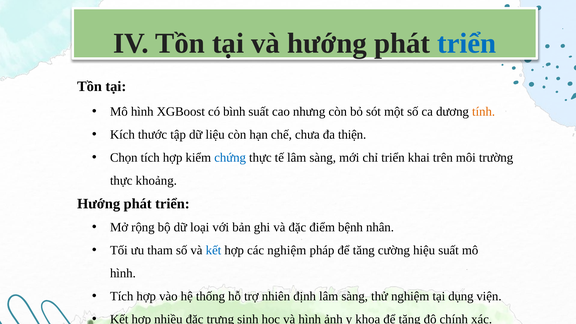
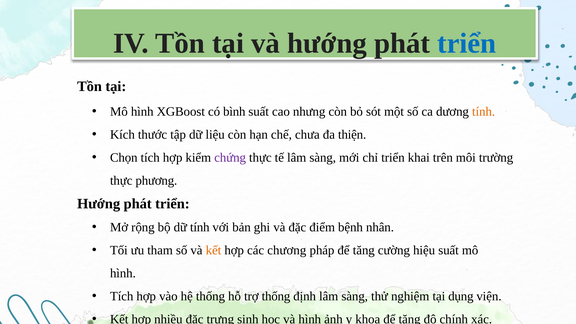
chứng colour: blue -> purple (230, 158)
khoảng: khoảng -> phương (156, 181)
dữ loại: loại -> tính (200, 227)
kết colour: blue -> orange (214, 250)
các nghiệm: nghiệm -> chương (287, 250)
trợ nhiên: nhiên -> thống (276, 296)
